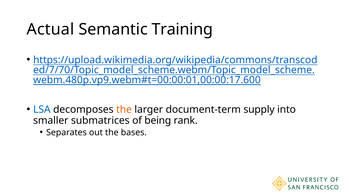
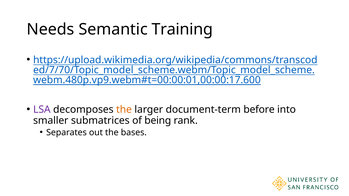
Actual: Actual -> Needs (50, 29)
LSA colour: blue -> purple (42, 110)
supply: supply -> before (259, 110)
